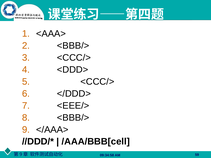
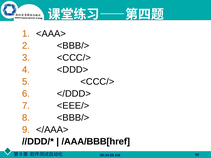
/AAA/BBB[cell: /AAA/BBB[cell -> /AAA/BBB[href (96, 142)
